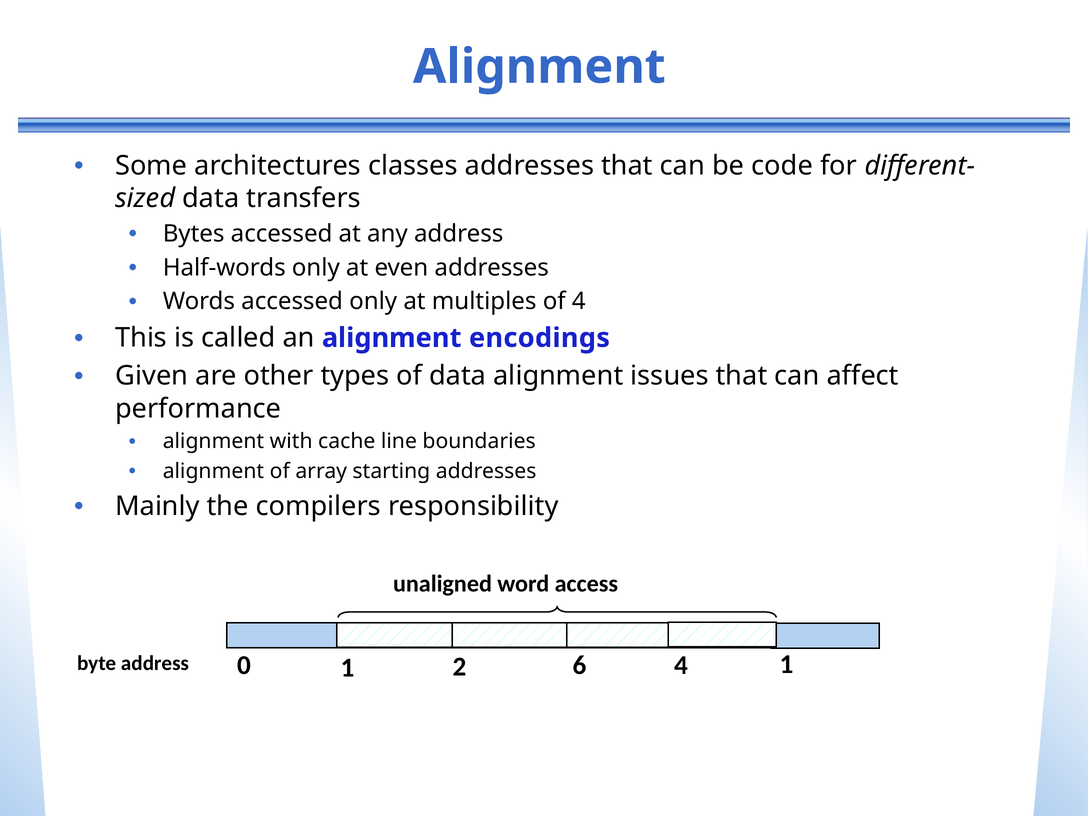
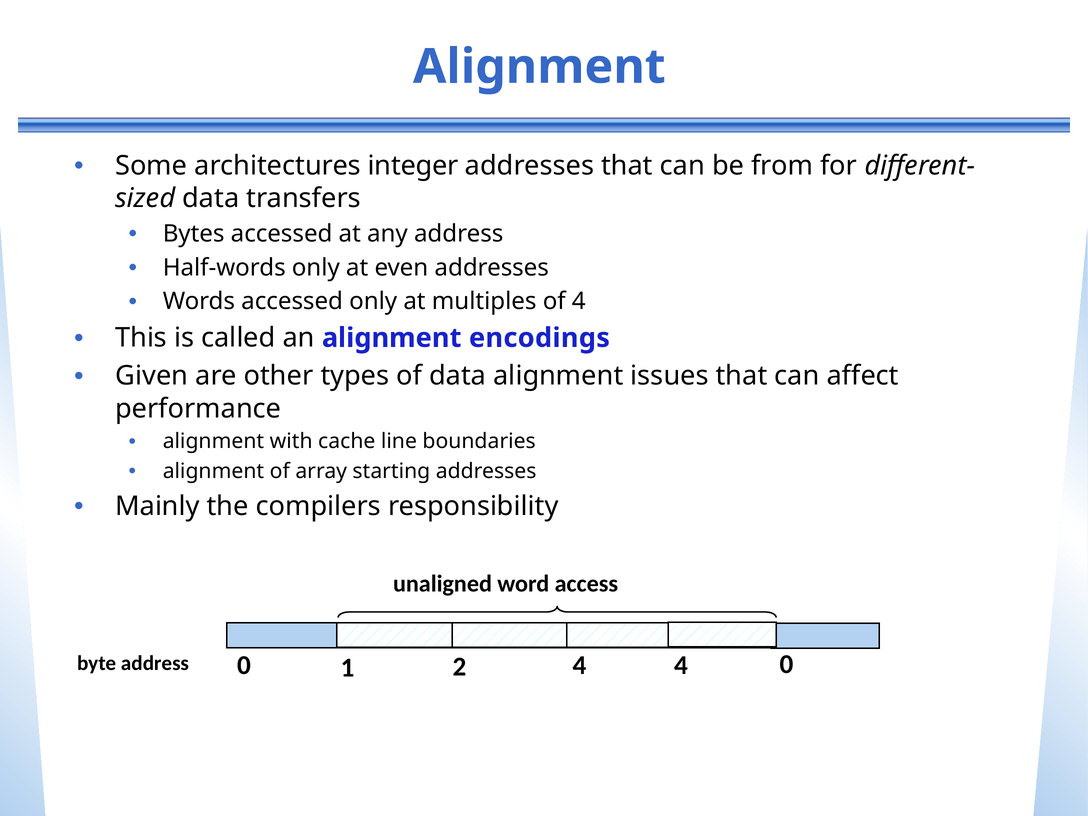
classes: classes -> integer (413, 166)
code: code -> from (782, 166)
2 6: 6 -> 4 (580, 665)
4 1: 1 -> 0 (787, 664)
